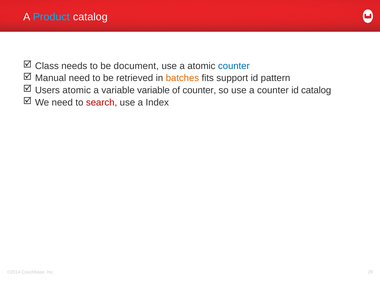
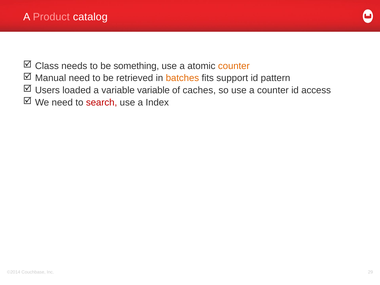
Product colour: light blue -> pink (51, 17)
document: document -> something (136, 66)
counter colour: blue -> orange (234, 66)
Users atomic: atomic -> loaded (77, 90)
of counter: counter -> caches (199, 90)
id catalog: catalog -> access (316, 90)
